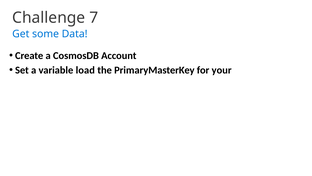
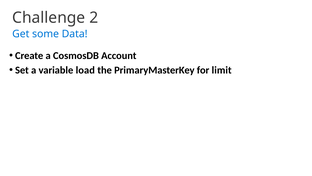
7: 7 -> 2 (94, 18)
your: your -> limit (222, 70)
